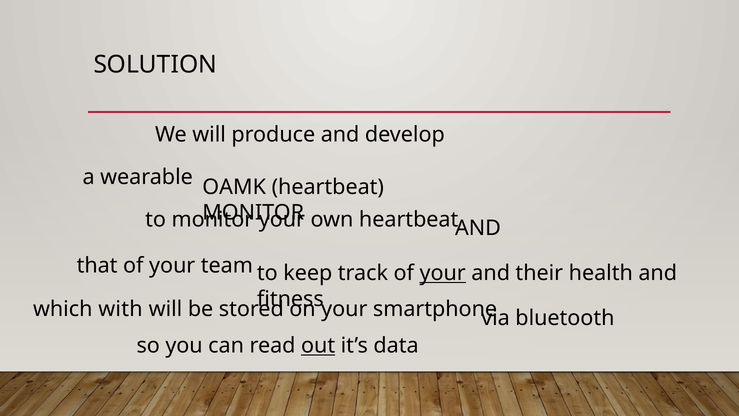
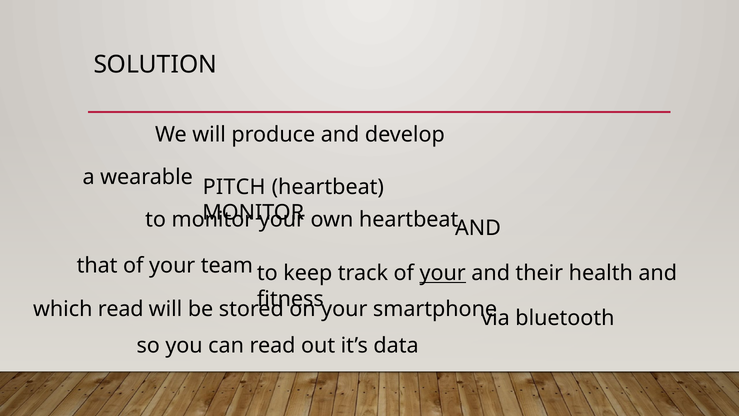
OAMK: OAMK -> PITCH (234, 187)
which with: with -> read (121, 309)
out underline: present -> none (318, 345)
